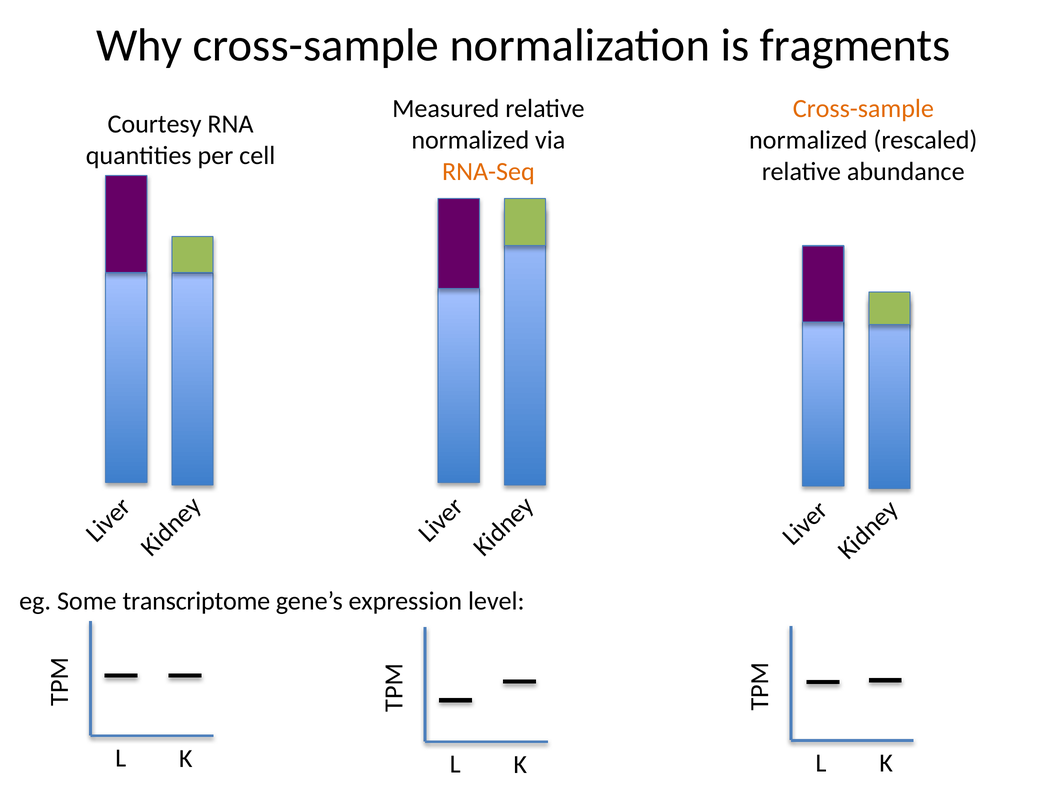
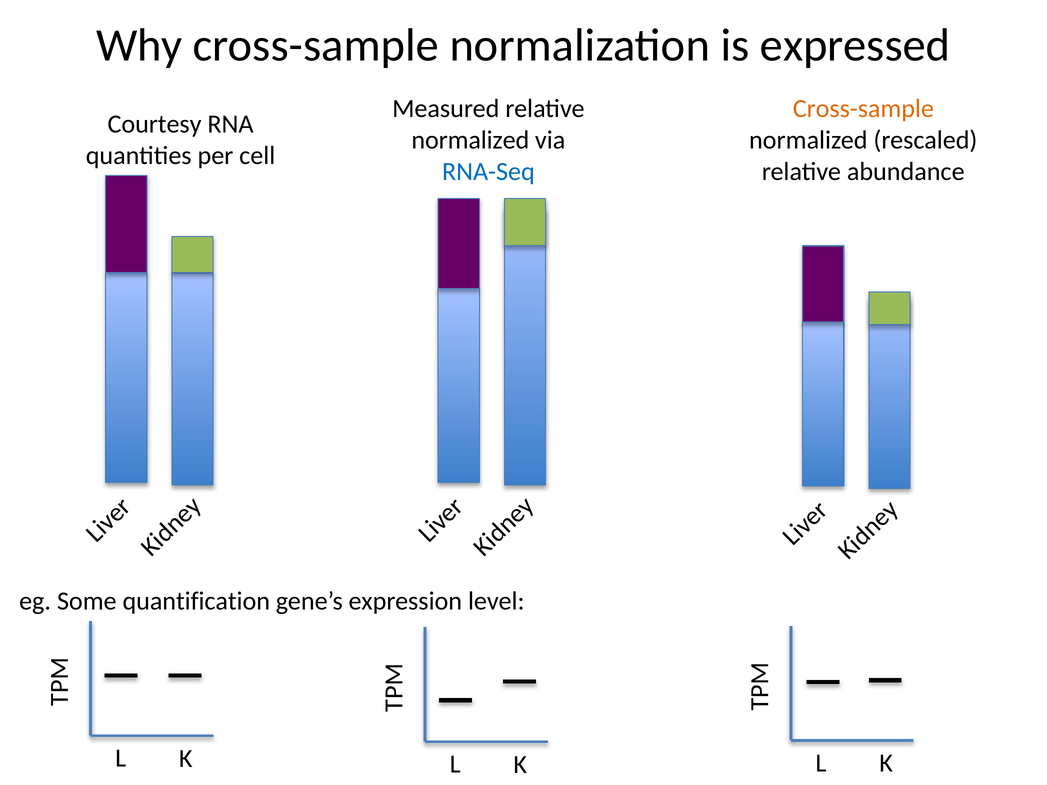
fragments: fragments -> expressed (855, 45)
RNA-Seq colour: orange -> blue (488, 172)
transcriptome: transcriptome -> quantification (196, 602)
